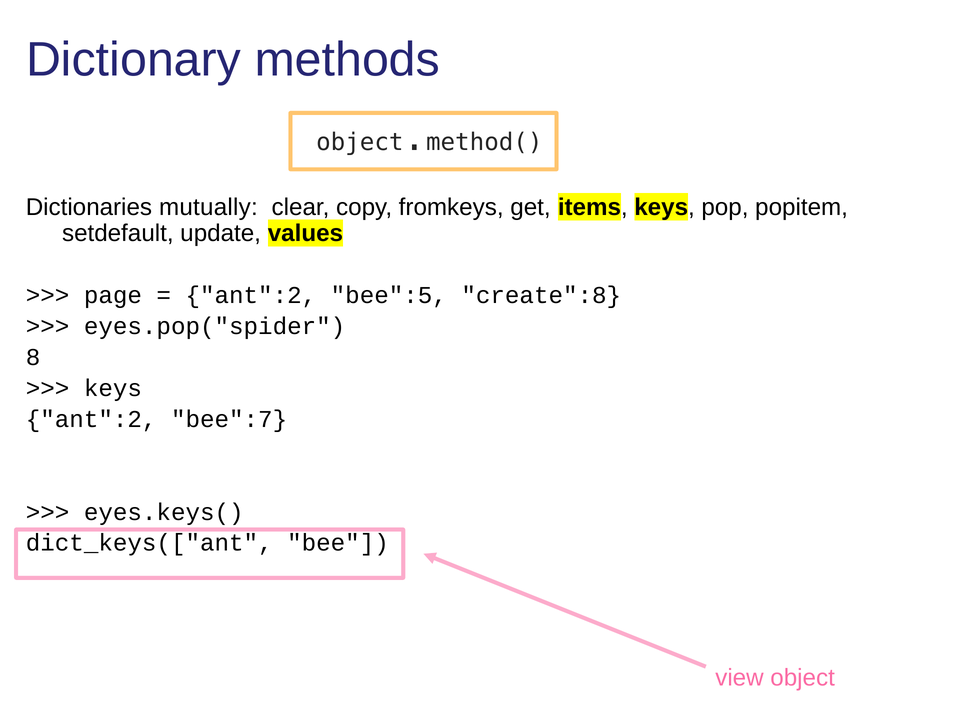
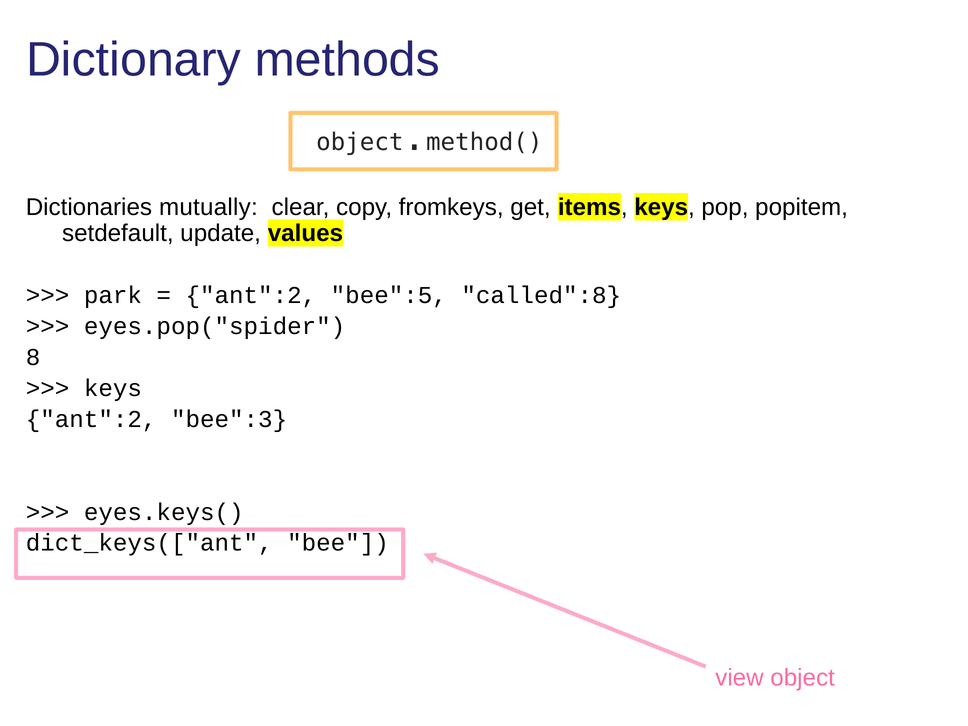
page: page -> park (113, 295)
create":8: create":8 -> called":8 (541, 295)
bee":7: bee":7 -> bee":3 (229, 419)
